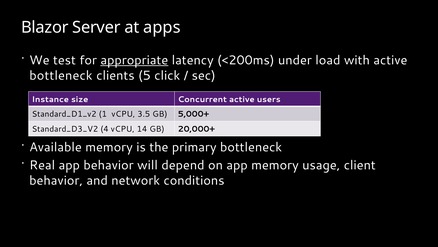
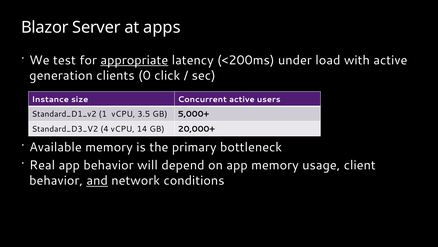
bottleneck: bottleneck -> generation (61, 75)
5: 5 -> 0 (144, 75)
and underline: none -> present (97, 180)
